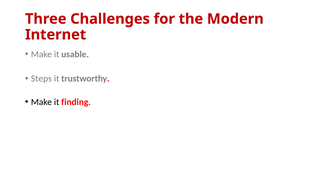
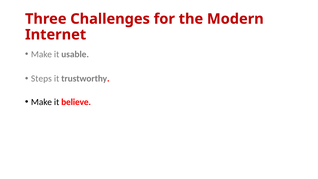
finding: finding -> believe (76, 102)
